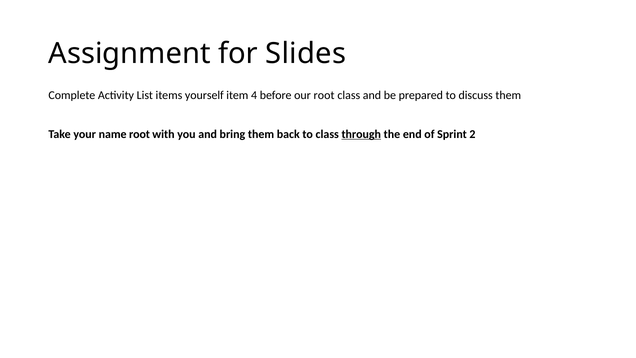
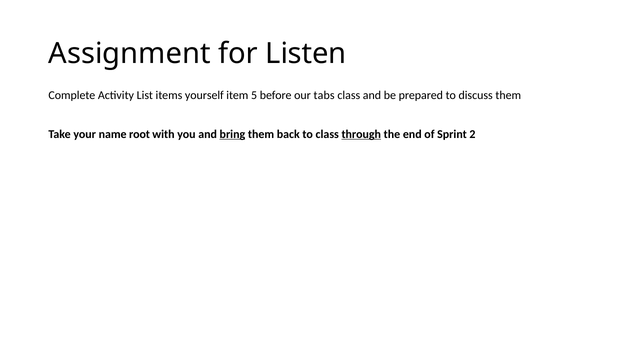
Slides: Slides -> Listen (306, 53)
4: 4 -> 5 (254, 95)
our root: root -> tabs (324, 95)
bring underline: none -> present (232, 134)
